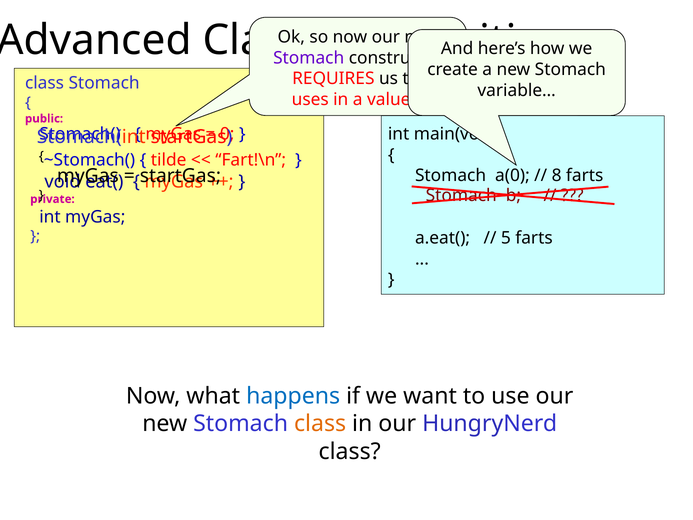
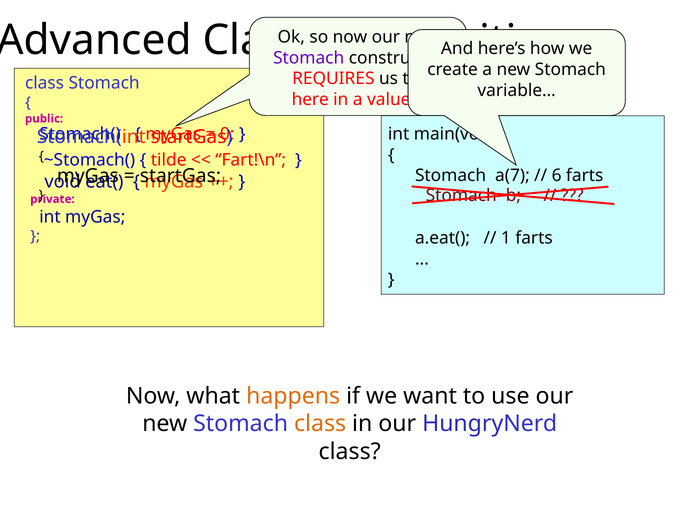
uses: uses -> here (310, 99)
a(0: a(0 -> a(7 (512, 176)
8: 8 -> 6 (557, 176)
5: 5 -> 1 (506, 238)
happens colour: blue -> orange (293, 396)
